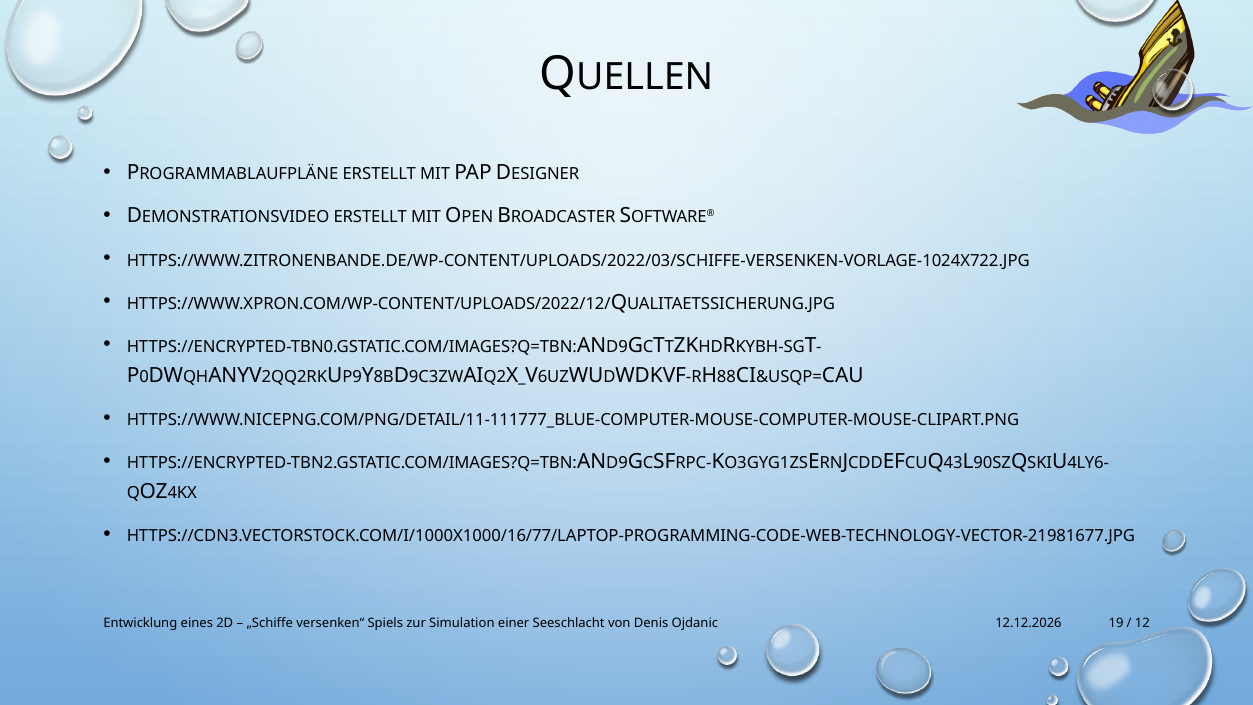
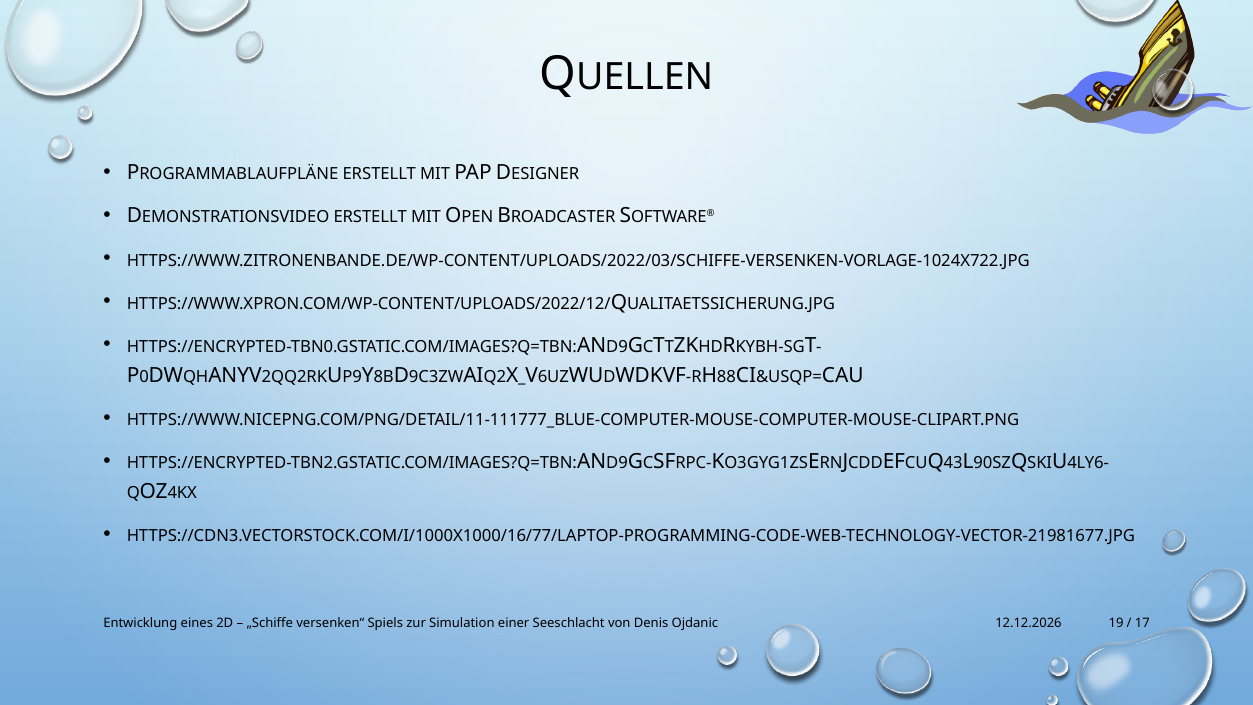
12: 12 -> 17 (1142, 623)
